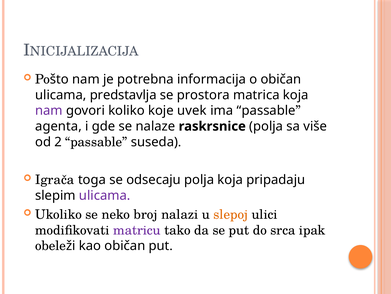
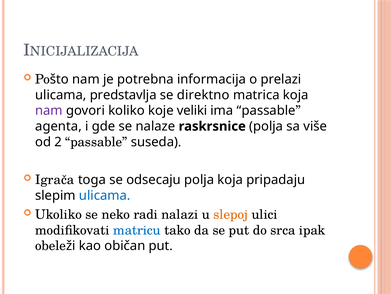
o običan: običan -> prelazi (281, 79)
prostora: prostora -> direktno (203, 95)
uvek: uvek -> veliki (192, 110)
ulicama colour: purple -> blue (105, 195)
broj: broj -> radi (146, 214)
matricu colour: purple -> blue (137, 230)
